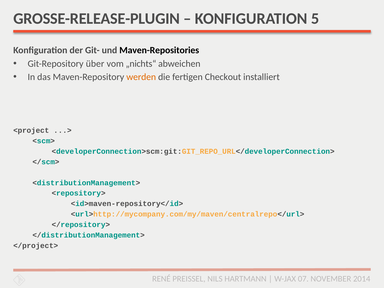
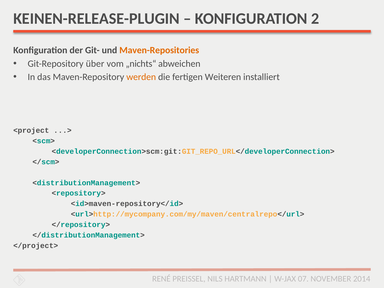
GROSSE-RELEASE-PLUGIN: GROSSE-RELEASE-PLUGIN -> KEINEN-RELEASE-PLUGIN (97, 19)
5: 5 -> 2 (315, 19)
Maven-Repositories colour: black -> orange (159, 50)
Checkout: Checkout -> Weiteren (223, 77)
